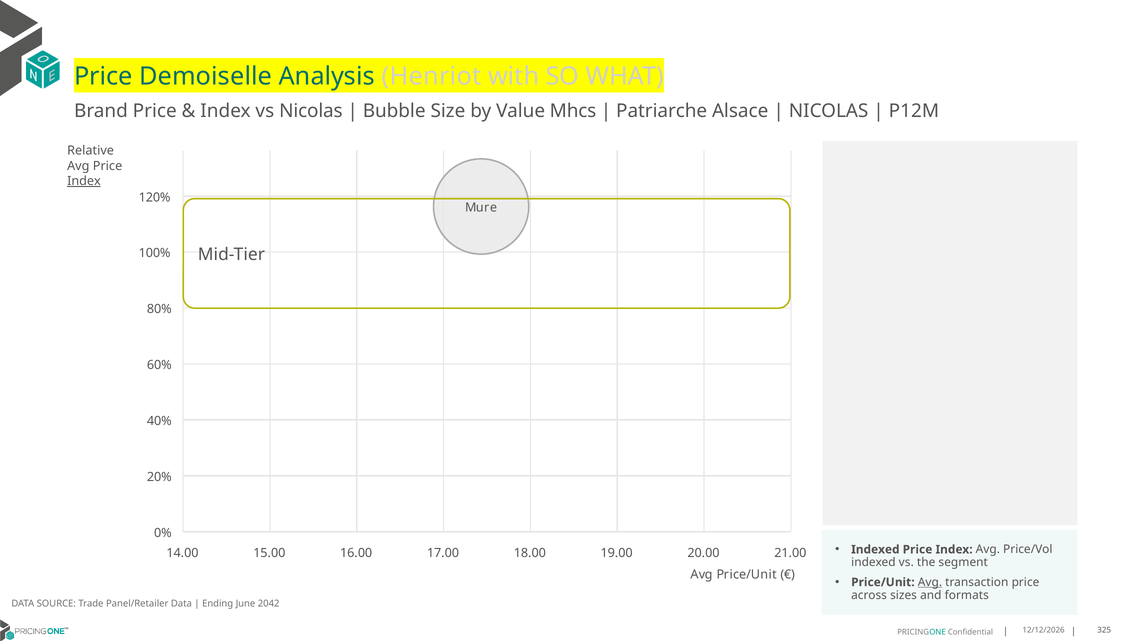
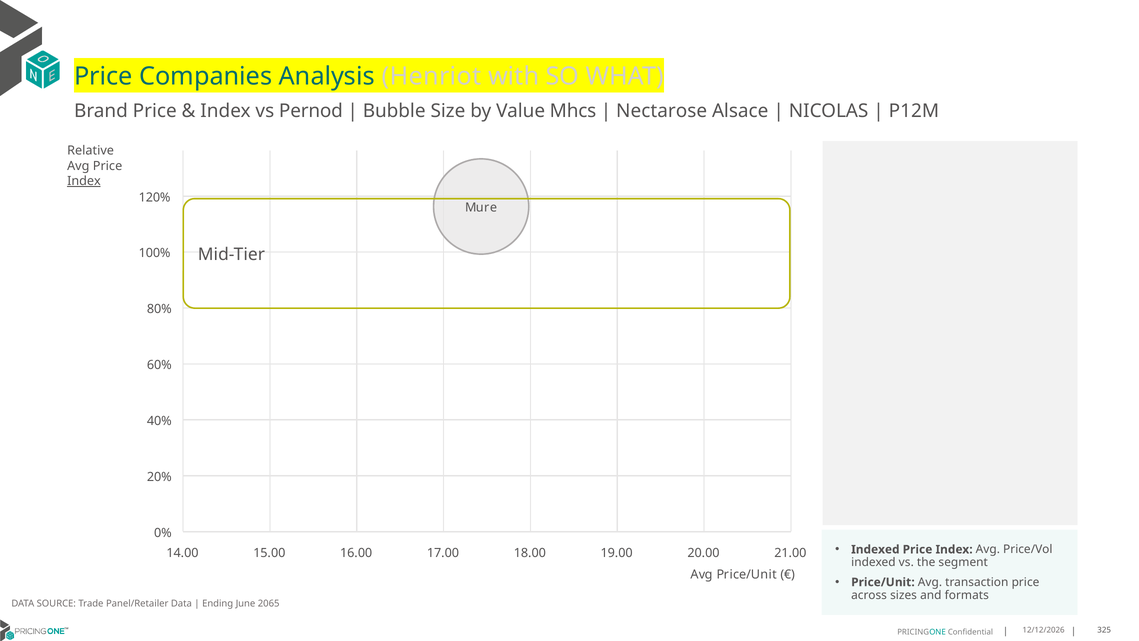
Demoiselle: Demoiselle -> Companies (206, 77)
vs Nicolas: Nicolas -> Pernod (311, 111)
Patriarche: Patriarche -> Nectarose (662, 111)
Avg underline: present -> none (930, 582)
2042: 2042 -> 2065 (269, 603)
